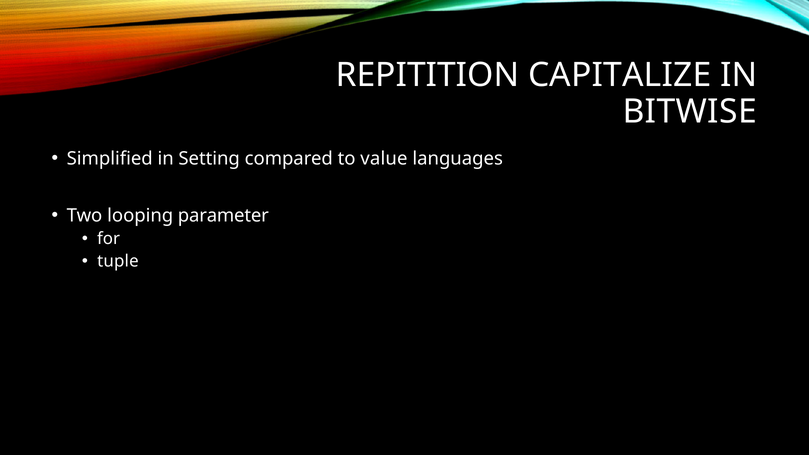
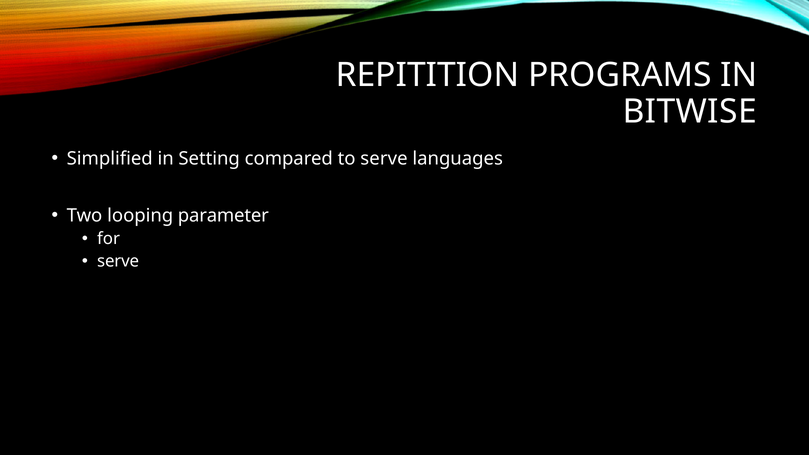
CAPITALIZE: CAPITALIZE -> PROGRAMS (620, 75)
to value: value -> serve (384, 159)
tuple: tuple -> serve (118, 261)
